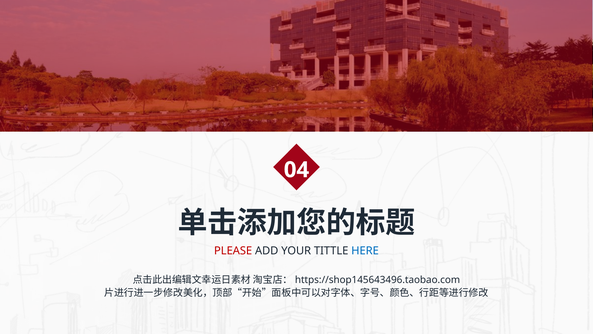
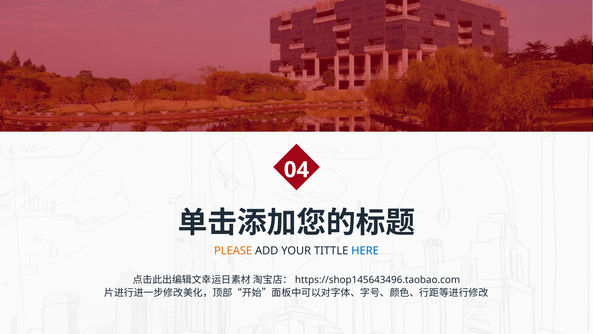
PLEASE colour: red -> orange (233, 251)
